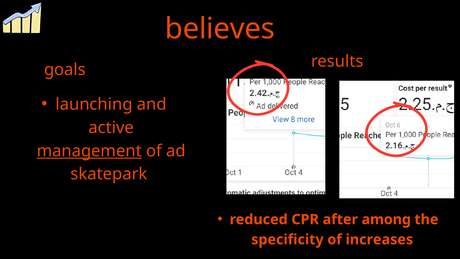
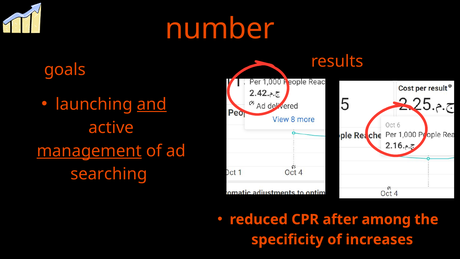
believes: believes -> number (220, 29)
and underline: none -> present (152, 104)
skatepark: skatepark -> searching (109, 174)
